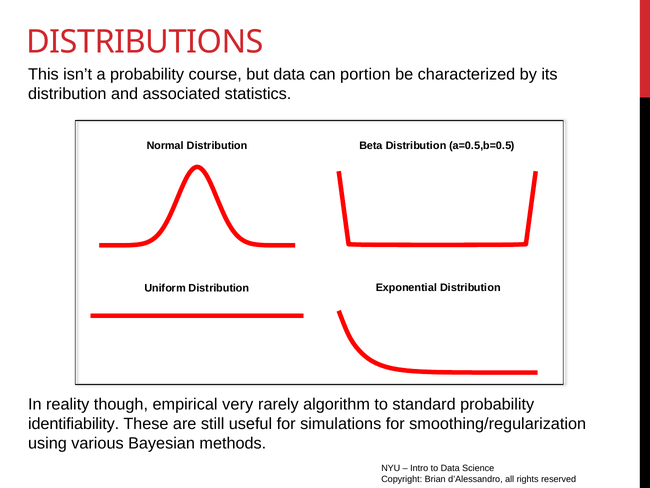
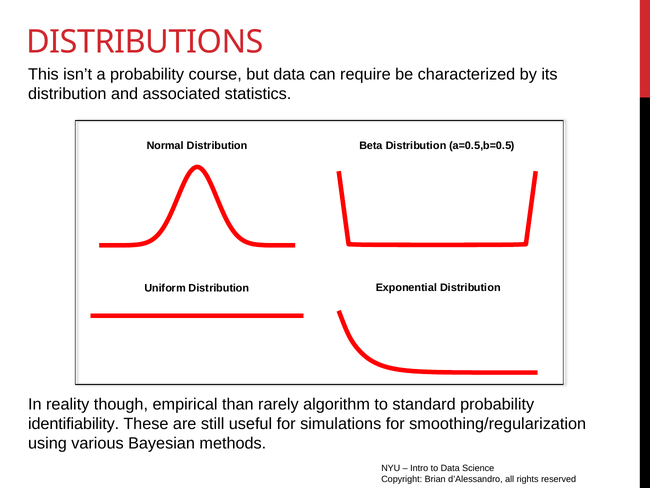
portion: portion -> require (365, 74)
very: very -> than (238, 404)
